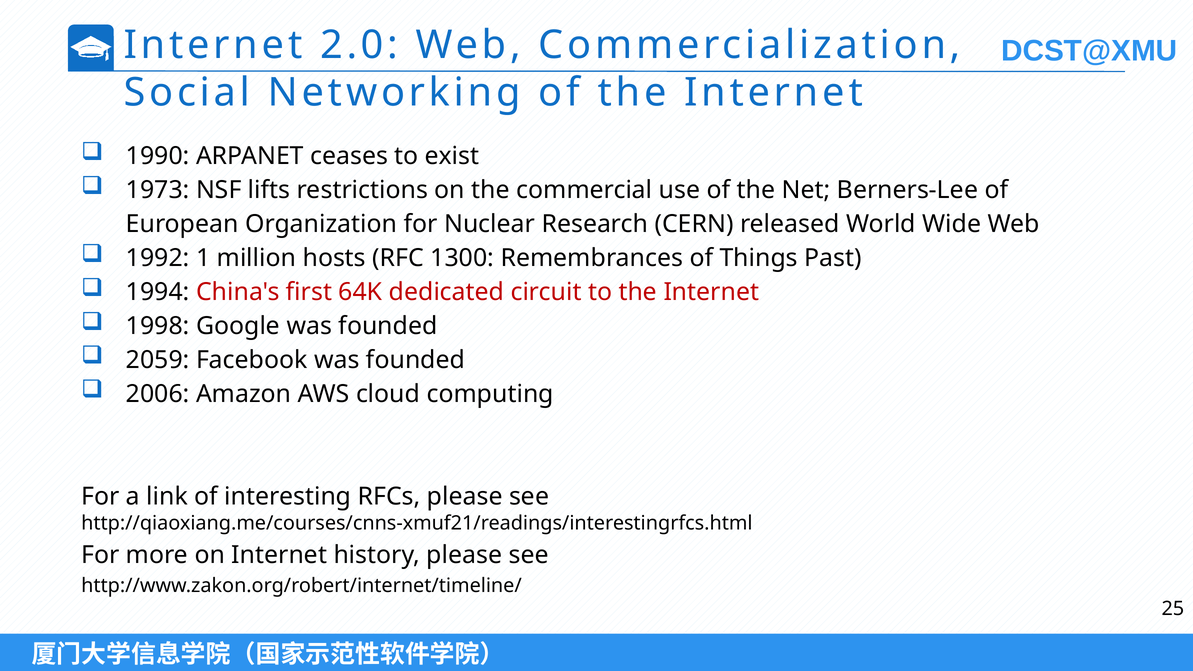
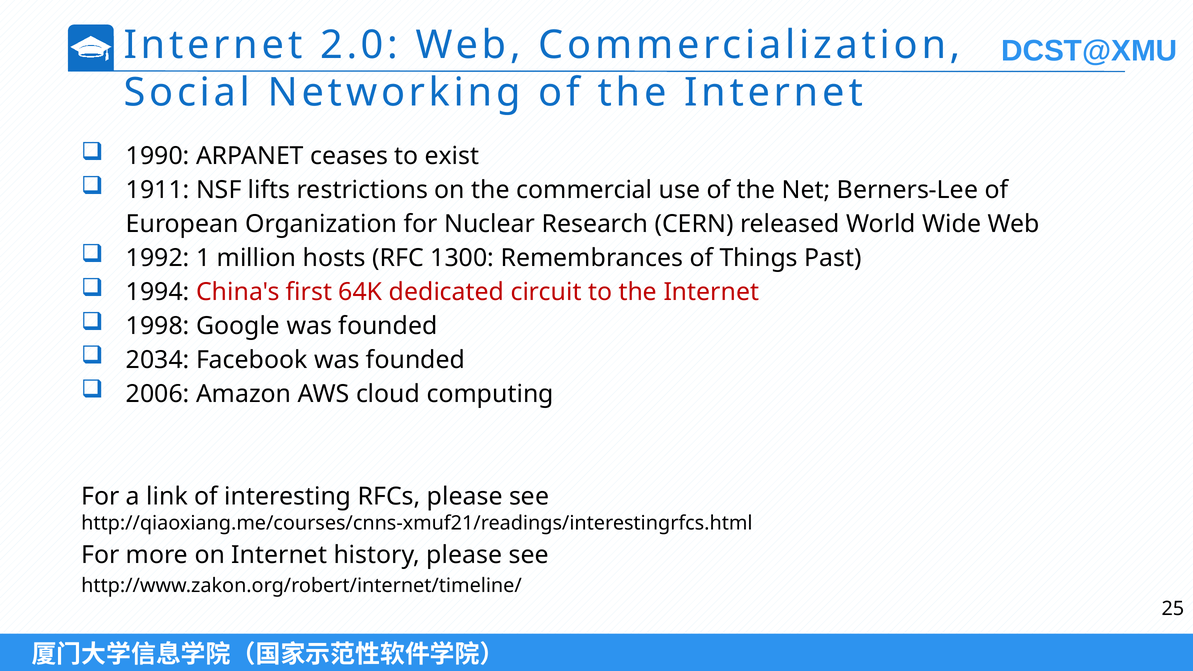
1973: 1973 -> 1911 (158, 190)
2059: 2059 -> 2034 (158, 360)
